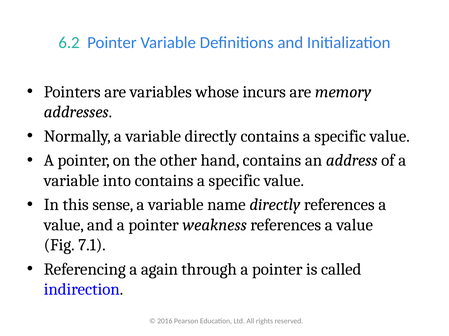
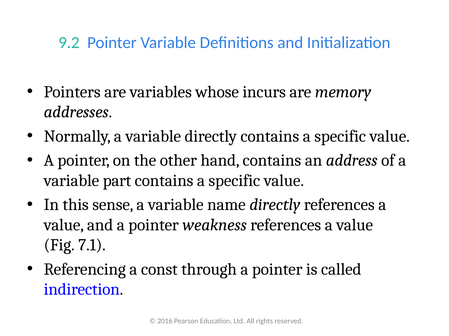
6.2: 6.2 -> 9.2 (69, 43)
into: into -> part (117, 181)
again: again -> const (159, 270)
